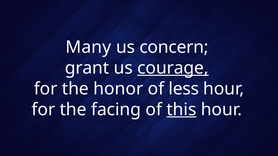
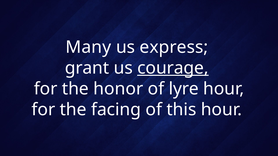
concern: concern -> express (174, 47)
less: less -> lyre (184, 89)
this underline: present -> none (181, 110)
